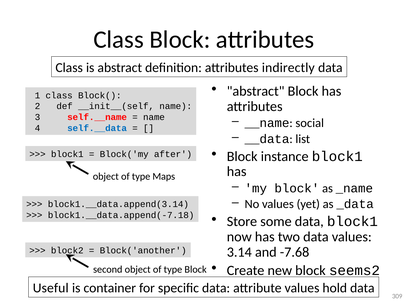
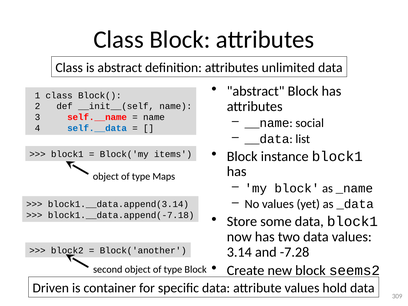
indirectly: indirectly -> unlimited (288, 68)
after: after -> items (173, 154)
-7.68: -7.68 -> -7.28 (295, 252)
Useful: Useful -> Driven (51, 288)
